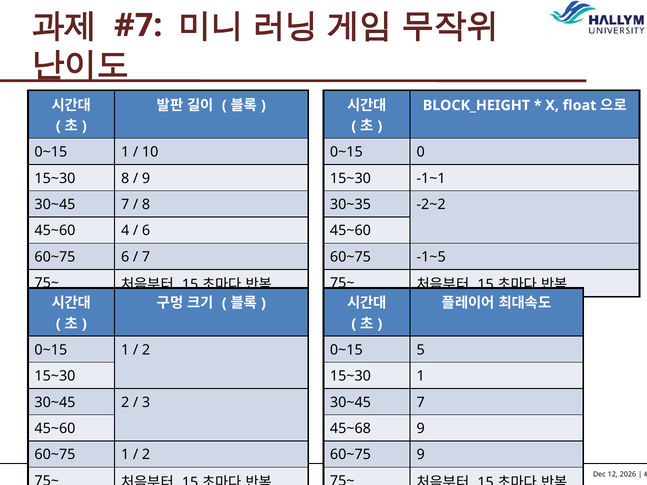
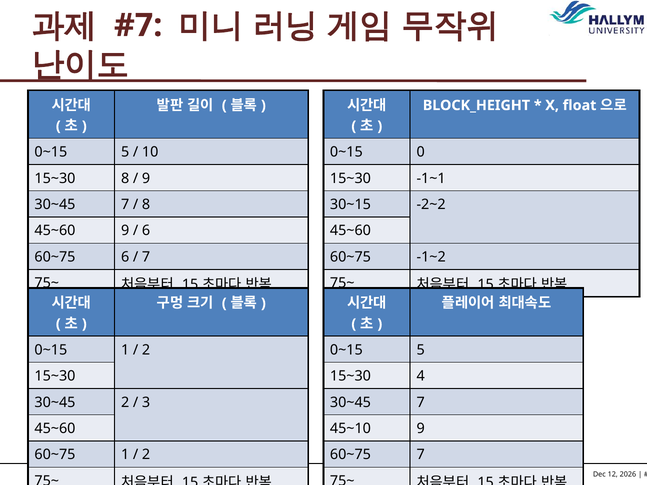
1: 1 -> 5 (125, 152)
30~35: 30~35 -> 30~15 (350, 205)
45~60 4: 4 -> 9 (125, 231)
-1~5: -1~5 -> -1~2 (431, 257)
15~30 1: 1 -> 4 (421, 376)
45~68: 45~68 -> 45~10 (350, 429)
60~75 9: 9 -> 7 (421, 455)
